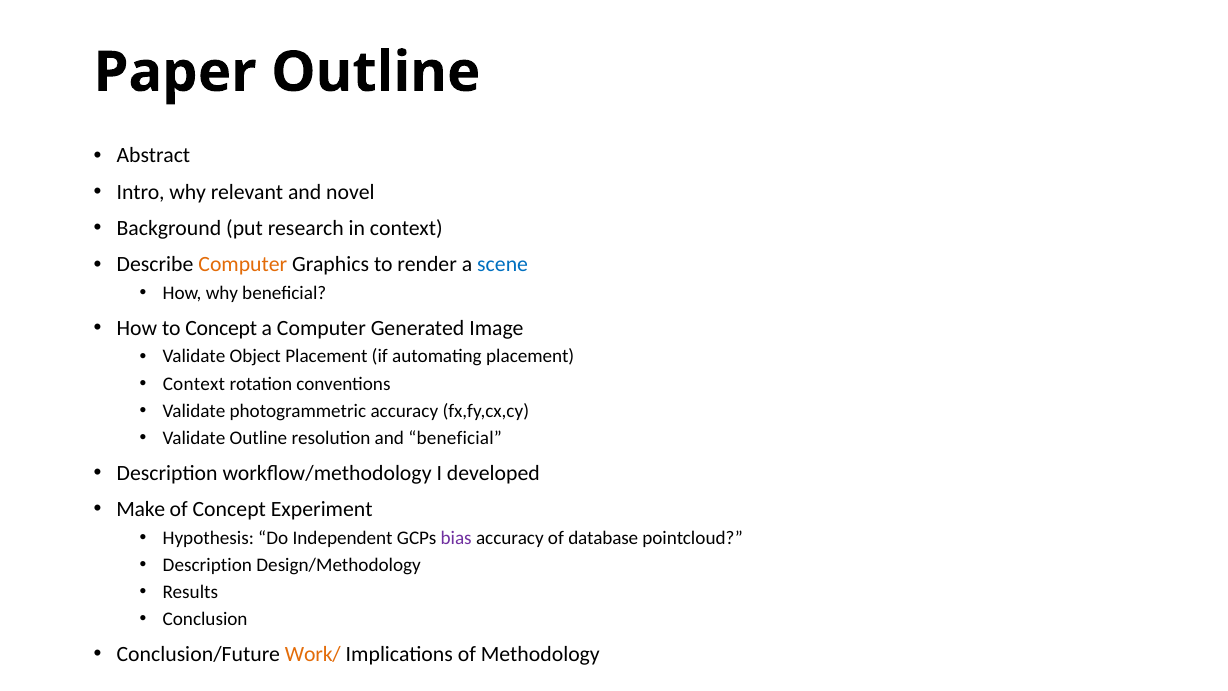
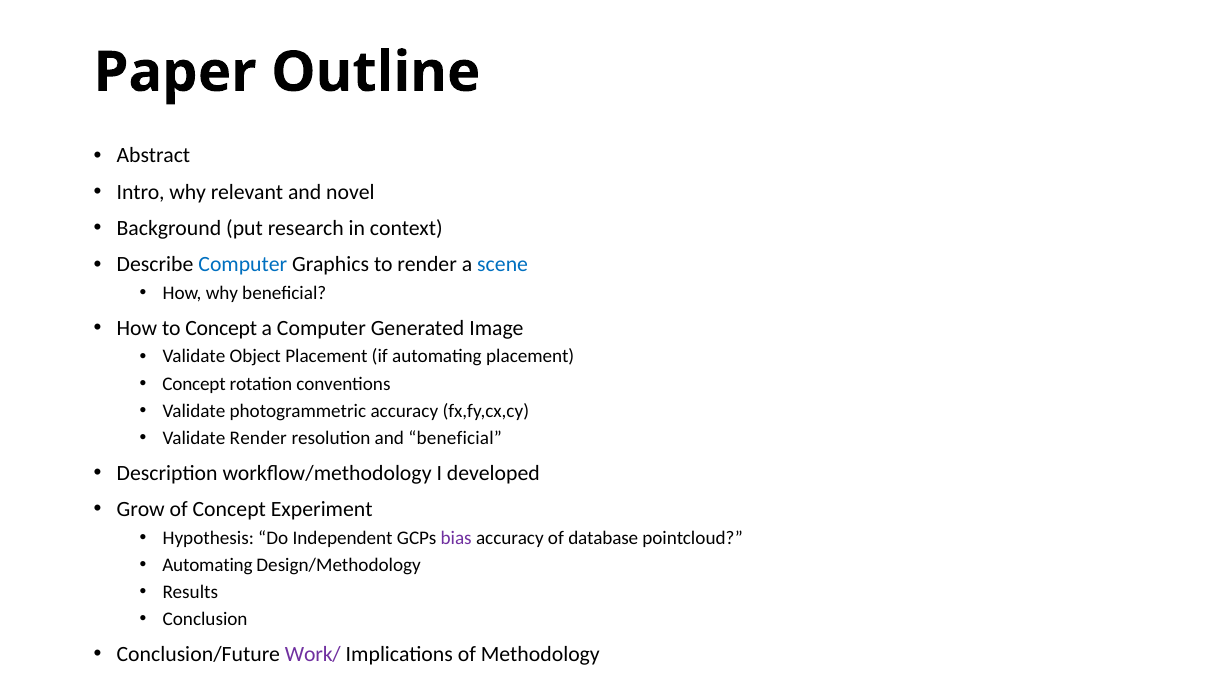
Computer colour: orange -> blue (243, 265)
Context: Context -> Concept (194, 384)
Validate Outline: Outline -> Render (258, 438)
Make: Make -> Grow (141, 509)
Description: Description -> Automating (207, 565)
Work/ colour: orange -> purple (313, 654)
